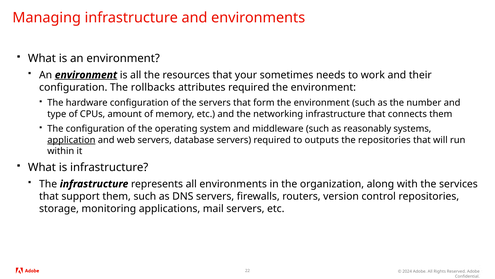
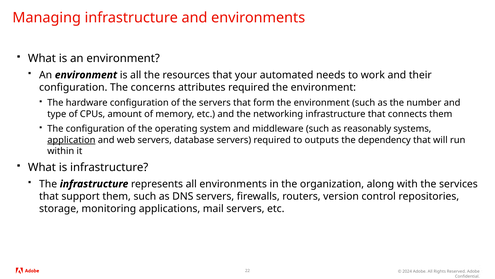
environment underline: present -> none (86, 75)
sometimes: sometimes -> automated (287, 75)
rollbacks: rollbacks -> concerns (153, 87)
the repositories: repositories -> dependency (384, 140)
